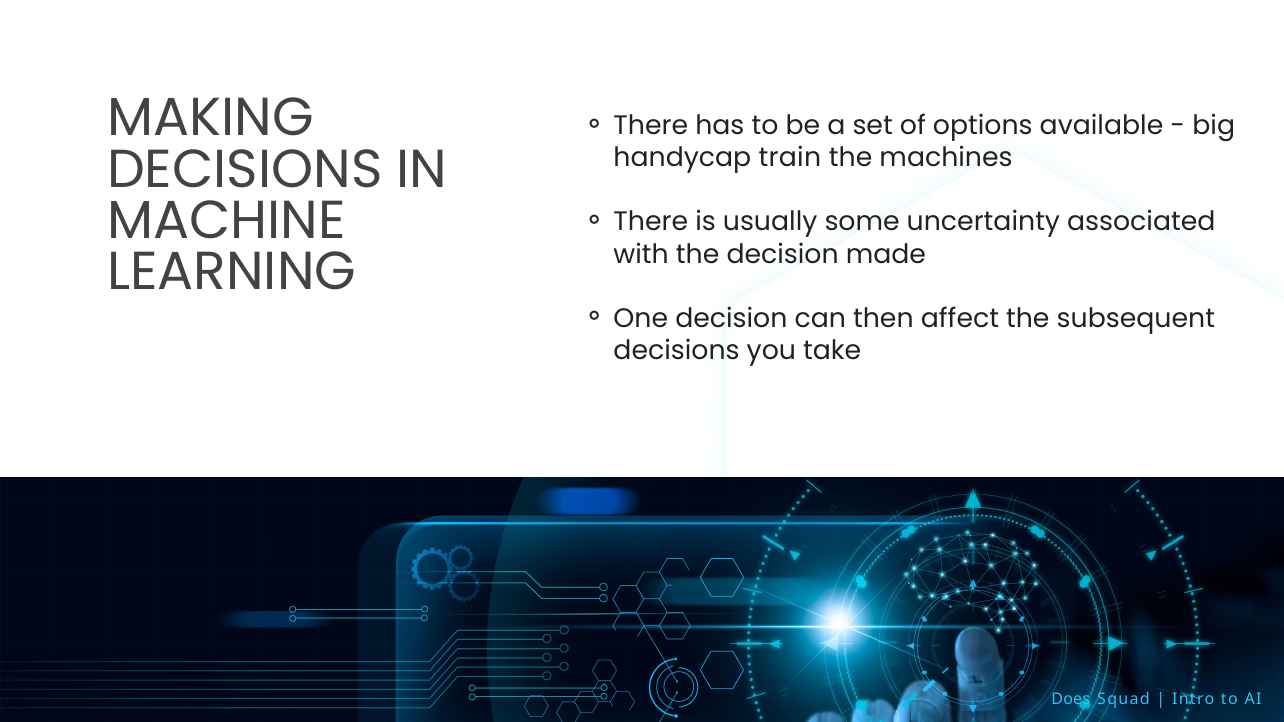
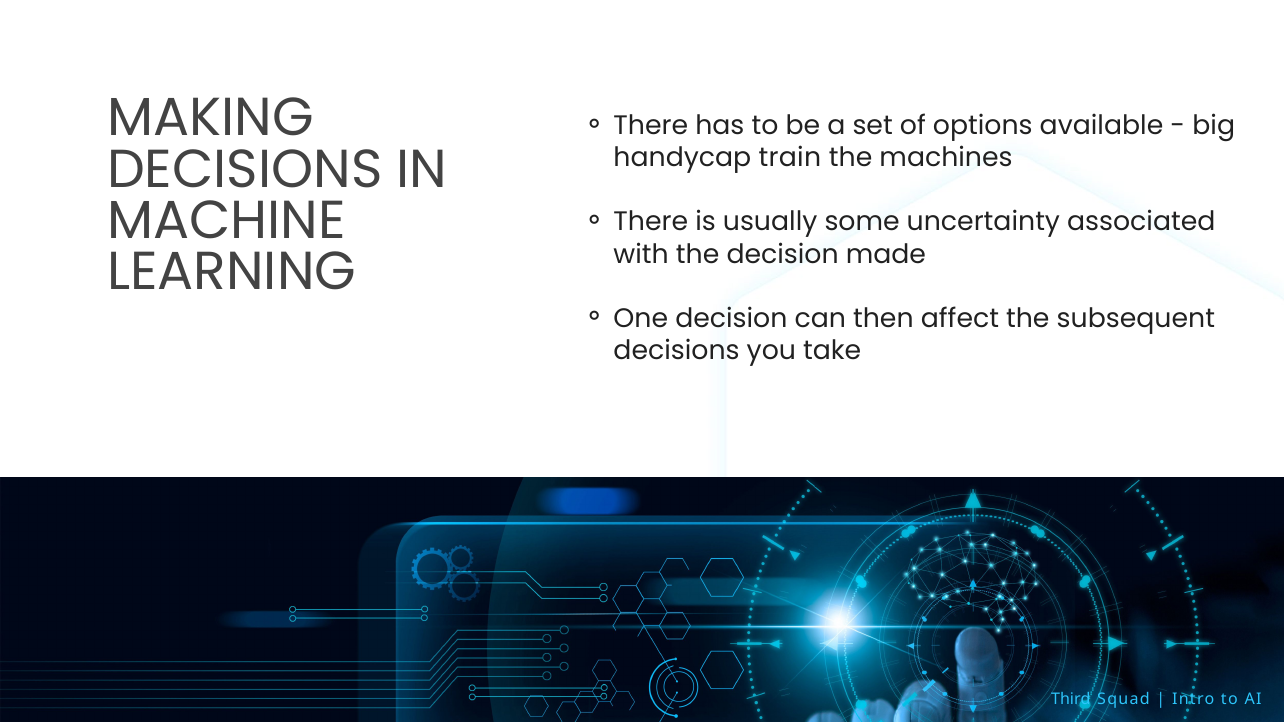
Does: Does -> Third (1071, 699)
